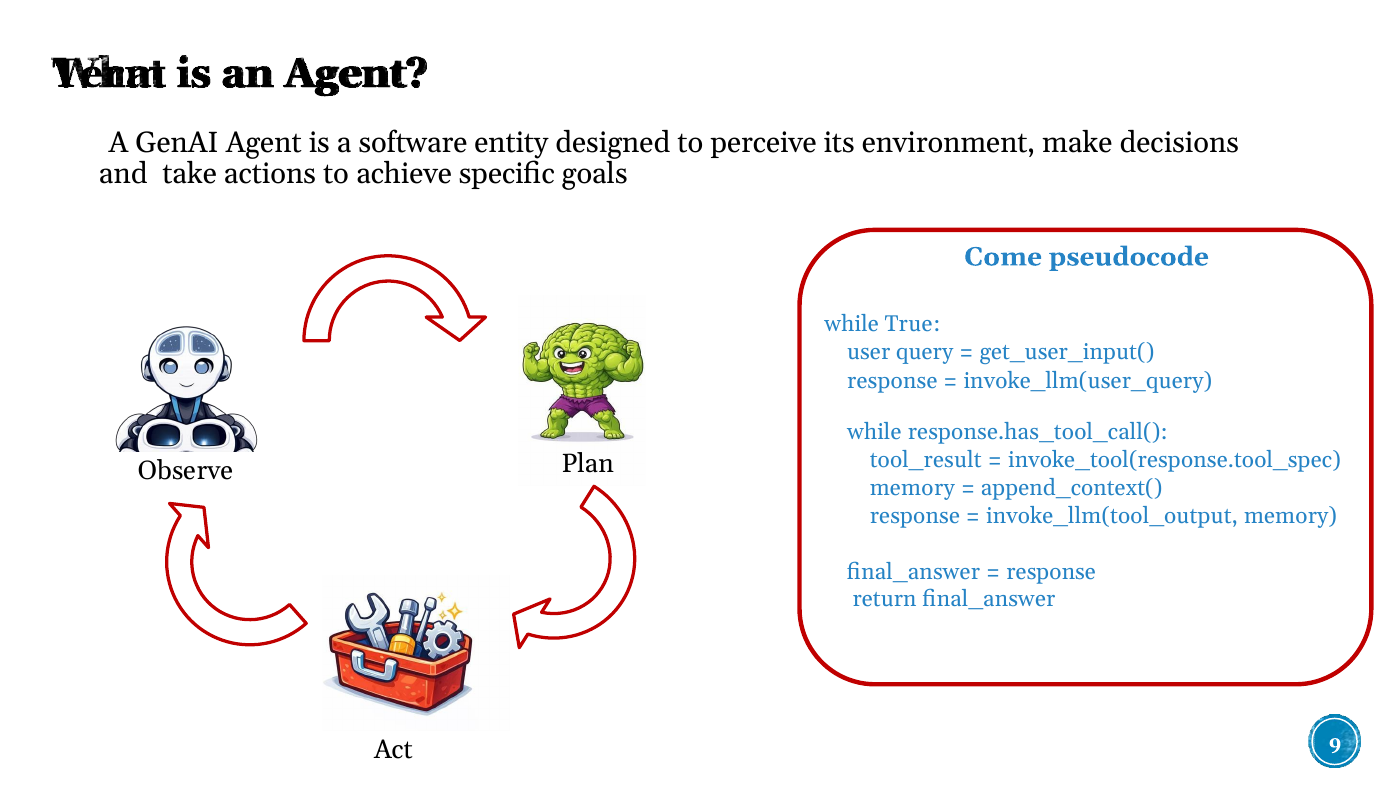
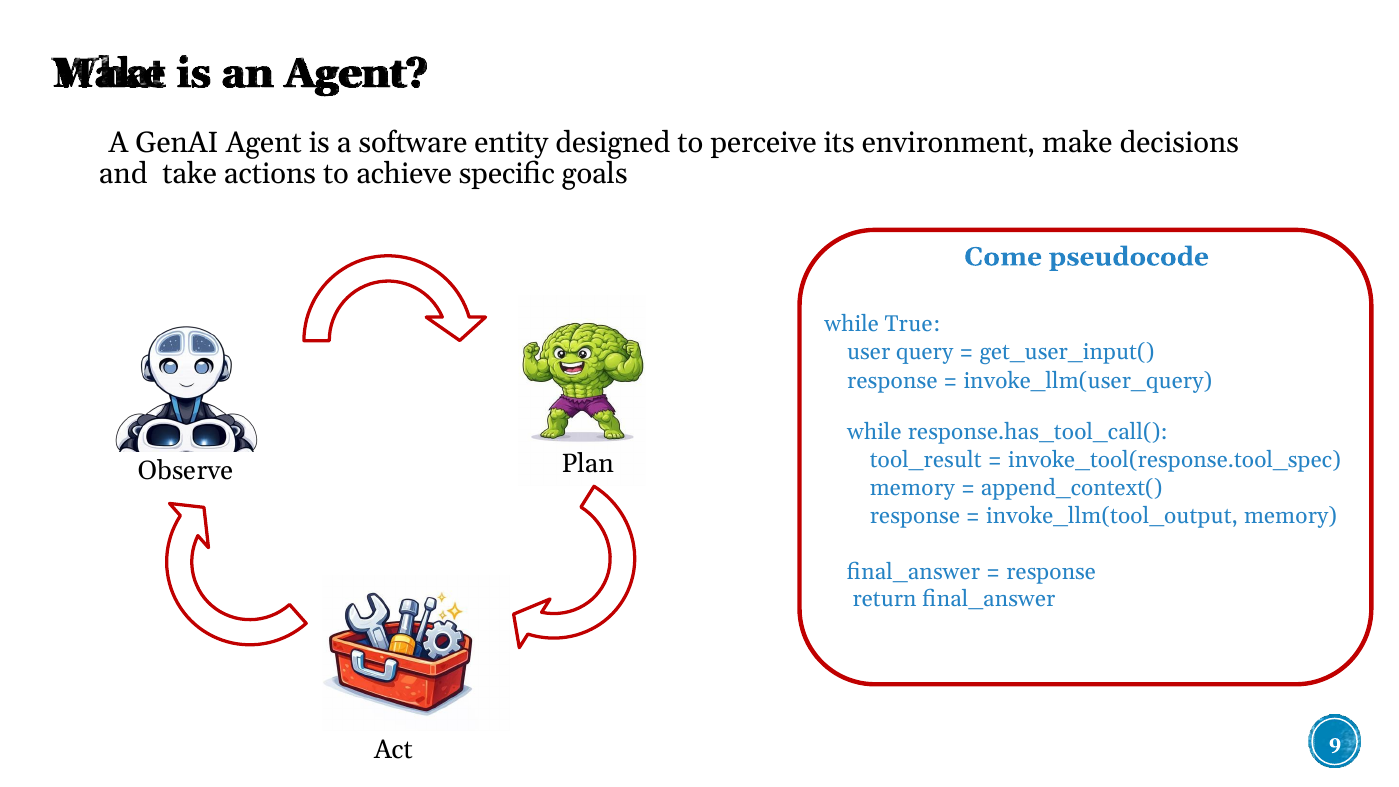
Term: Term -> Make (109, 73)
